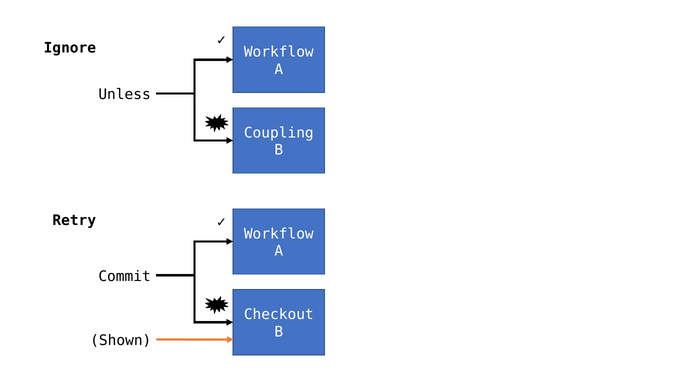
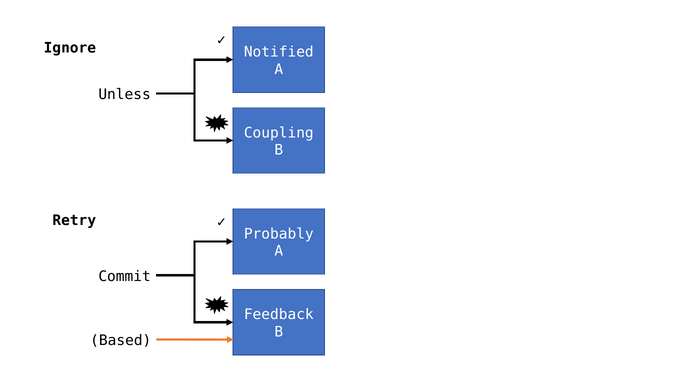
Workflow: Workflow -> Notified (279, 52)
Workflow: Workflow -> Probably (279, 234)
Checkout: Checkout -> Feedback (279, 315)
Shown: Shown -> Based (121, 340)
